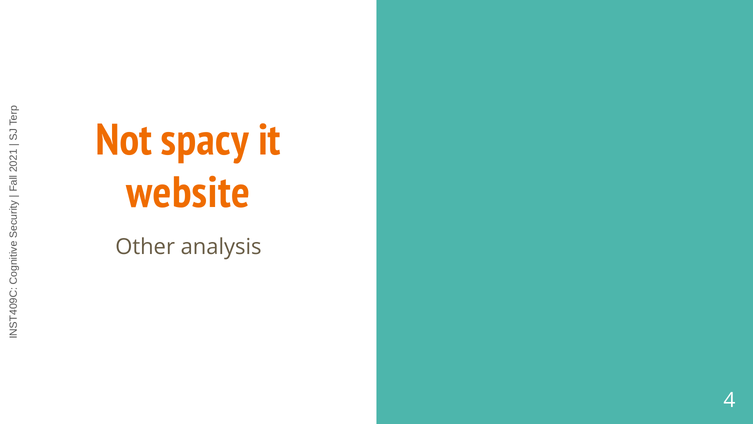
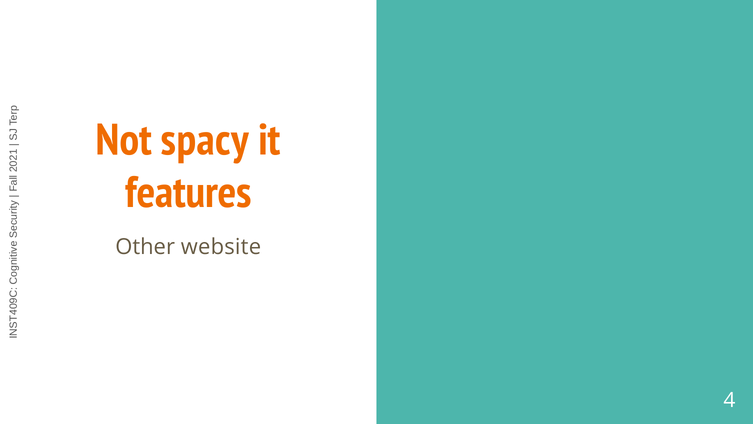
website: website -> features (188, 193)
analysis: analysis -> website (221, 247)
